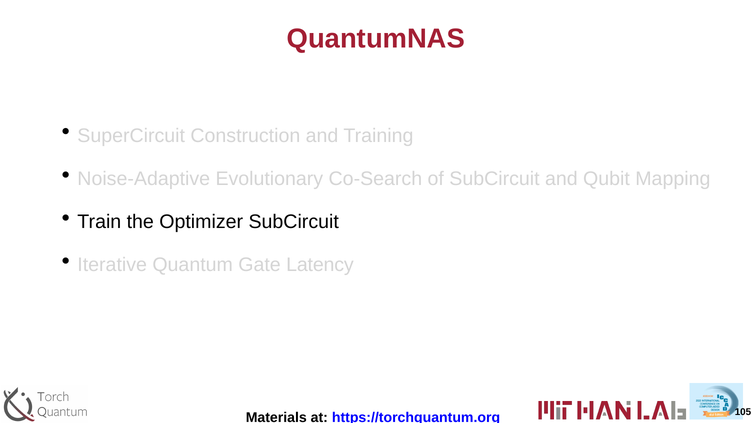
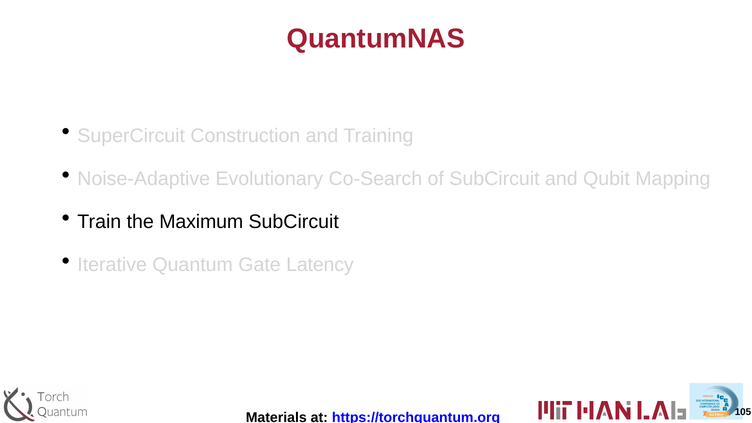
Optimizer: Optimizer -> Maximum (201, 222)
